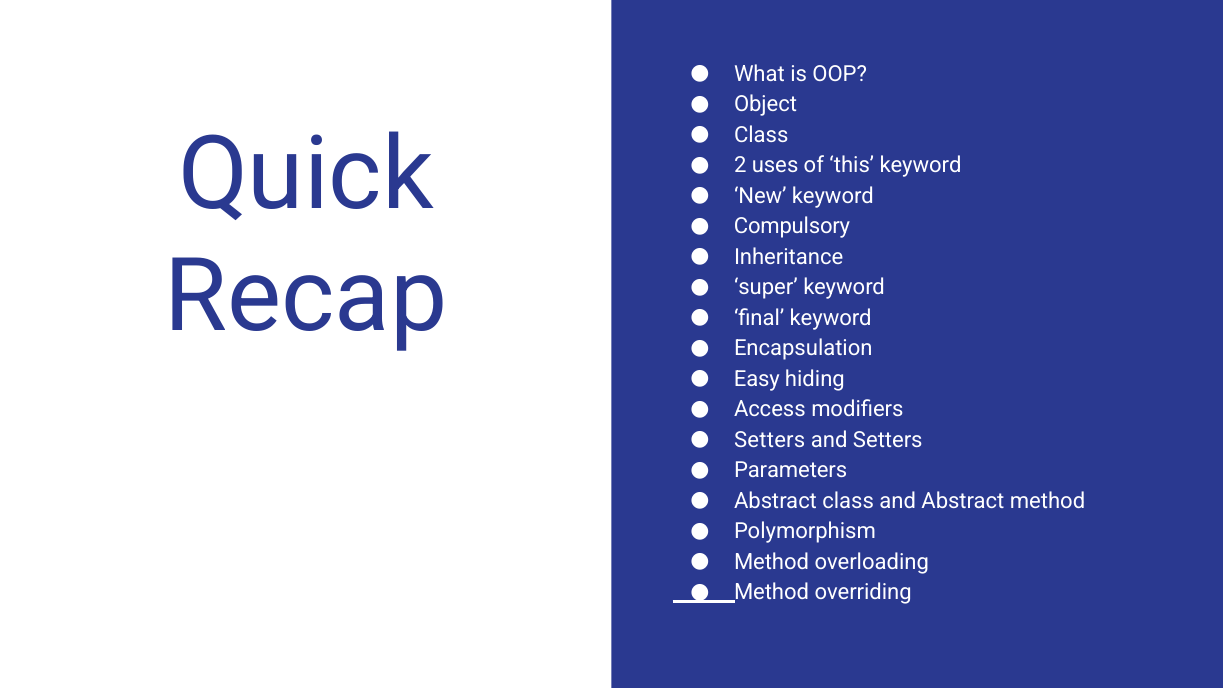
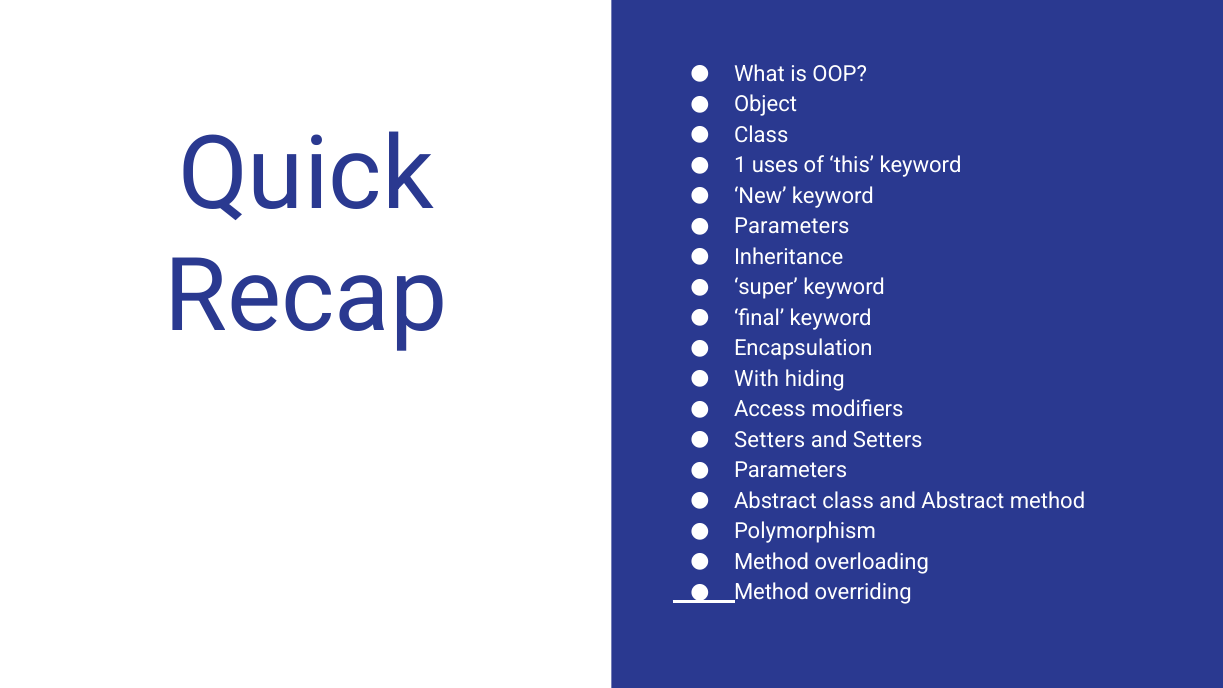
2: 2 -> 1 (740, 166)
Compulsory: Compulsory -> Parameters (792, 227)
Easy: Easy -> With (757, 379)
